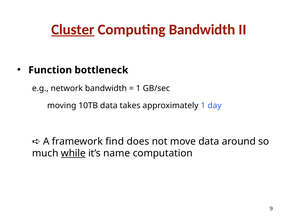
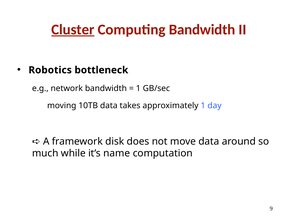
Function: Function -> Robotics (50, 70)
find: find -> disk (115, 142)
while underline: present -> none (73, 154)
